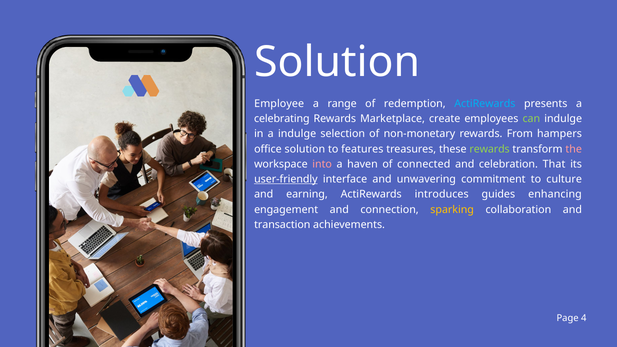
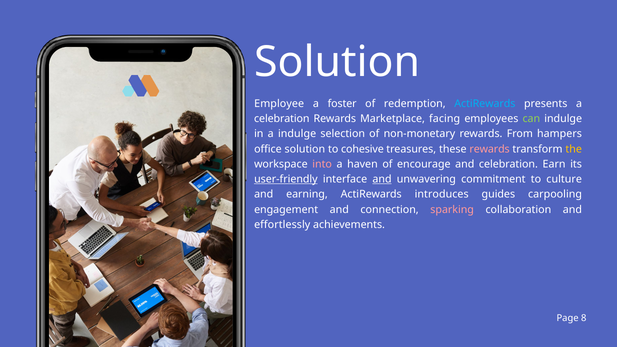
range: range -> foster (342, 104)
celebrating: celebrating -> celebration (282, 119)
create: create -> facing (445, 119)
features: features -> cohesive (362, 149)
rewards colour: light green -> pink (490, 149)
the colour: pink -> yellow (574, 149)
connected: connected -> encourage (424, 164)
That: That -> Earn (554, 164)
and underline: none -> present (382, 179)
enhancing: enhancing -> carpooling (555, 194)
sparking colour: yellow -> pink (452, 210)
transaction: transaction -> effortlessly (282, 225)
4: 4 -> 8 (584, 318)
